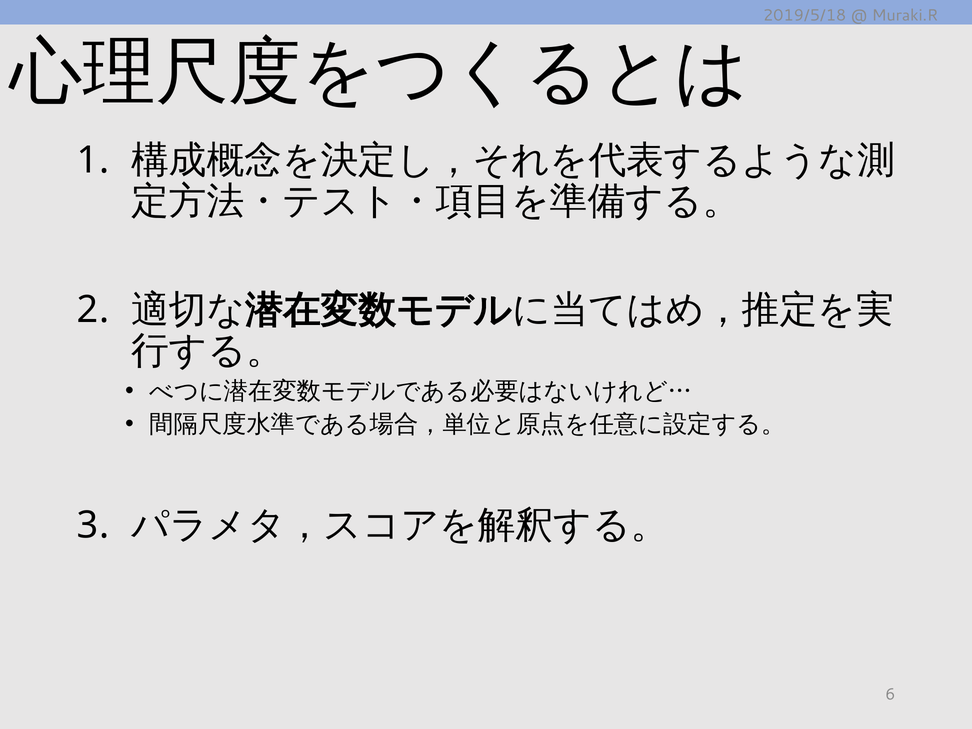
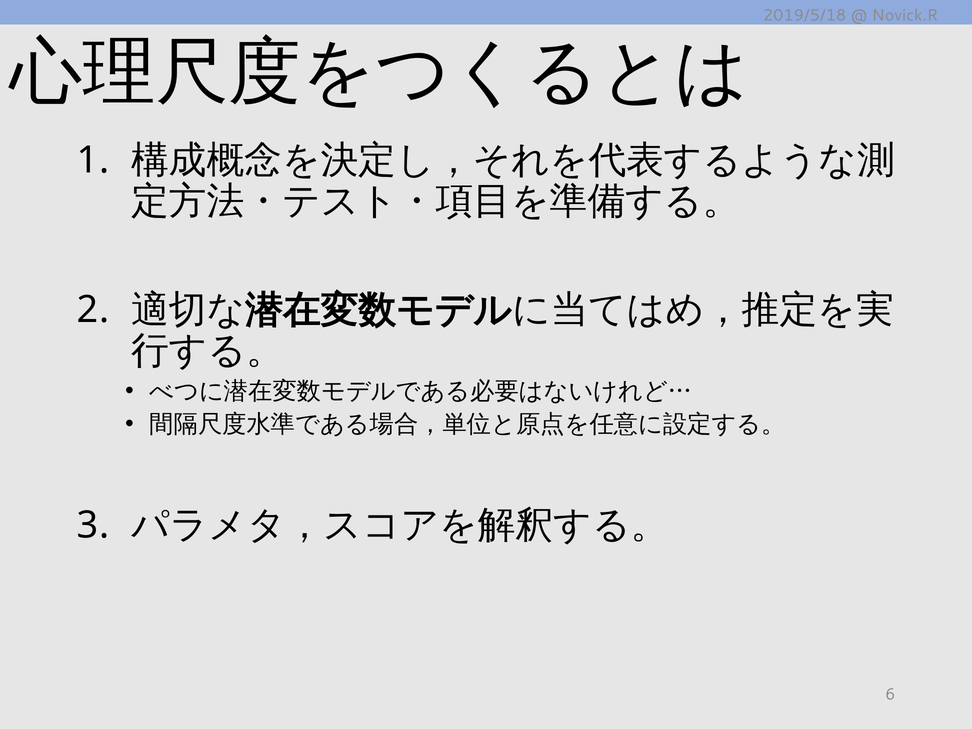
Muraki.R: Muraki.R -> Novick.R (905, 15)
